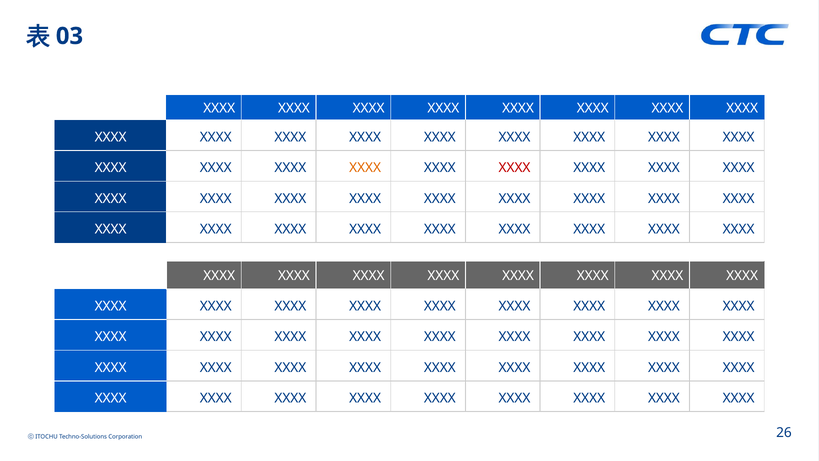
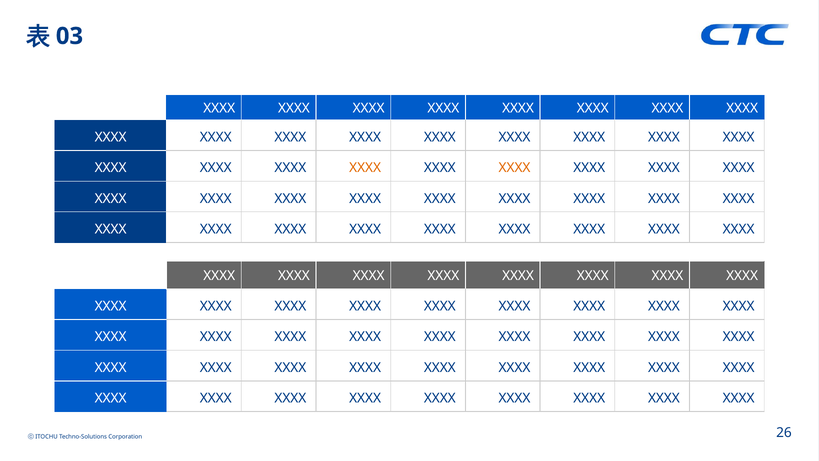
XXXX colour: red -> orange (515, 168)
